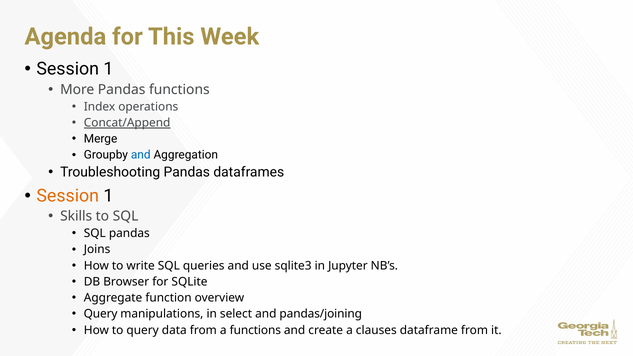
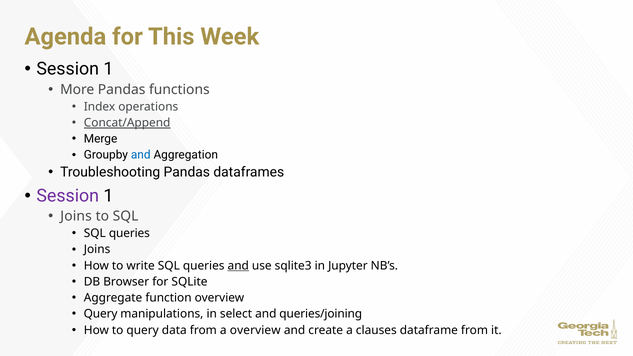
Session colour: orange -> purple (68, 196)
Skills: Skills -> Joins (76, 216)
pandas: pandas -> queries (129, 234)
and underline: none -> present (238, 266)
pandas/joining: pandas/joining -> queries/joining (321, 314)
a functions: functions -> overview (255, 330)
